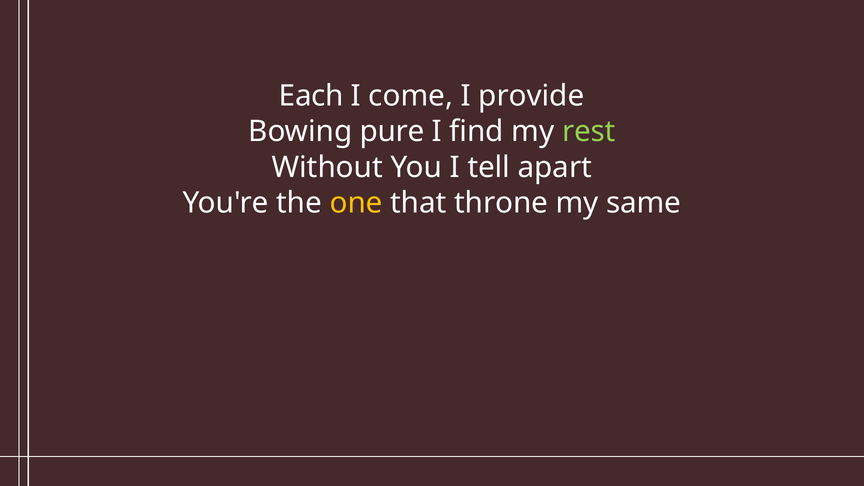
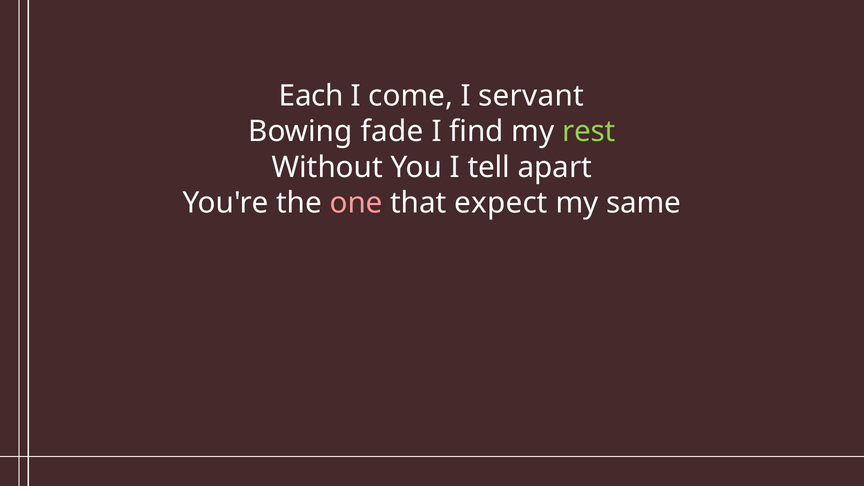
provide: provide -> servant (531, 96)
pure: pure -> fade (392, 132)
one colour: yellow -> pink (356, 203)
throne: throne -> expect (501, 203)
